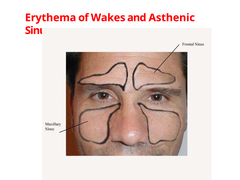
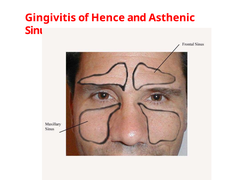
Erythema: Erythema -> Gingivitis (50, 18)
Wakes: Wakes -> Hence (108, 18)
